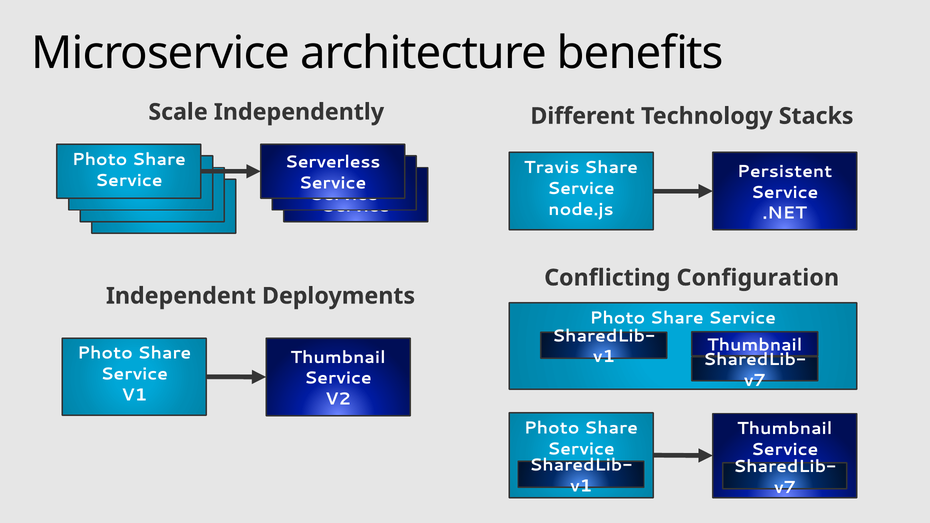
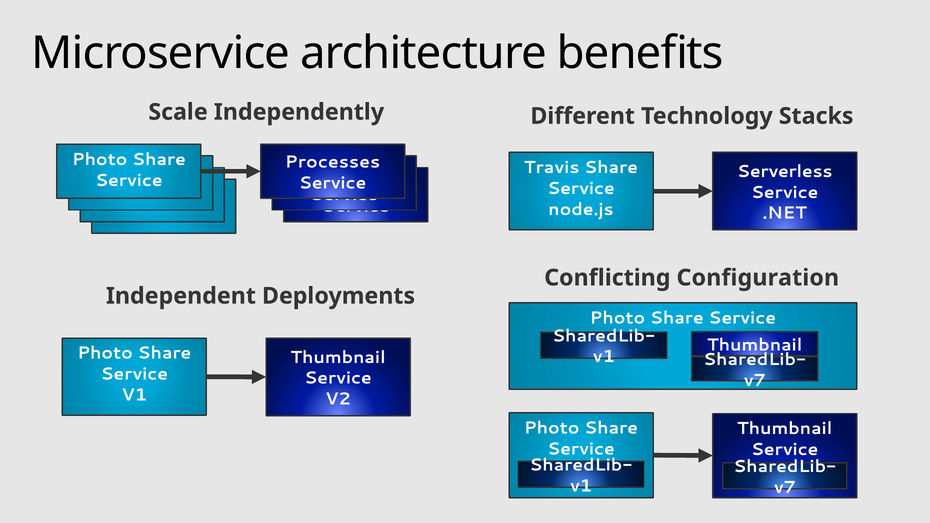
Serverless: Serverless -> Processes (333, 162)
Persistent: Persistent -> Serverless (785, 171)
